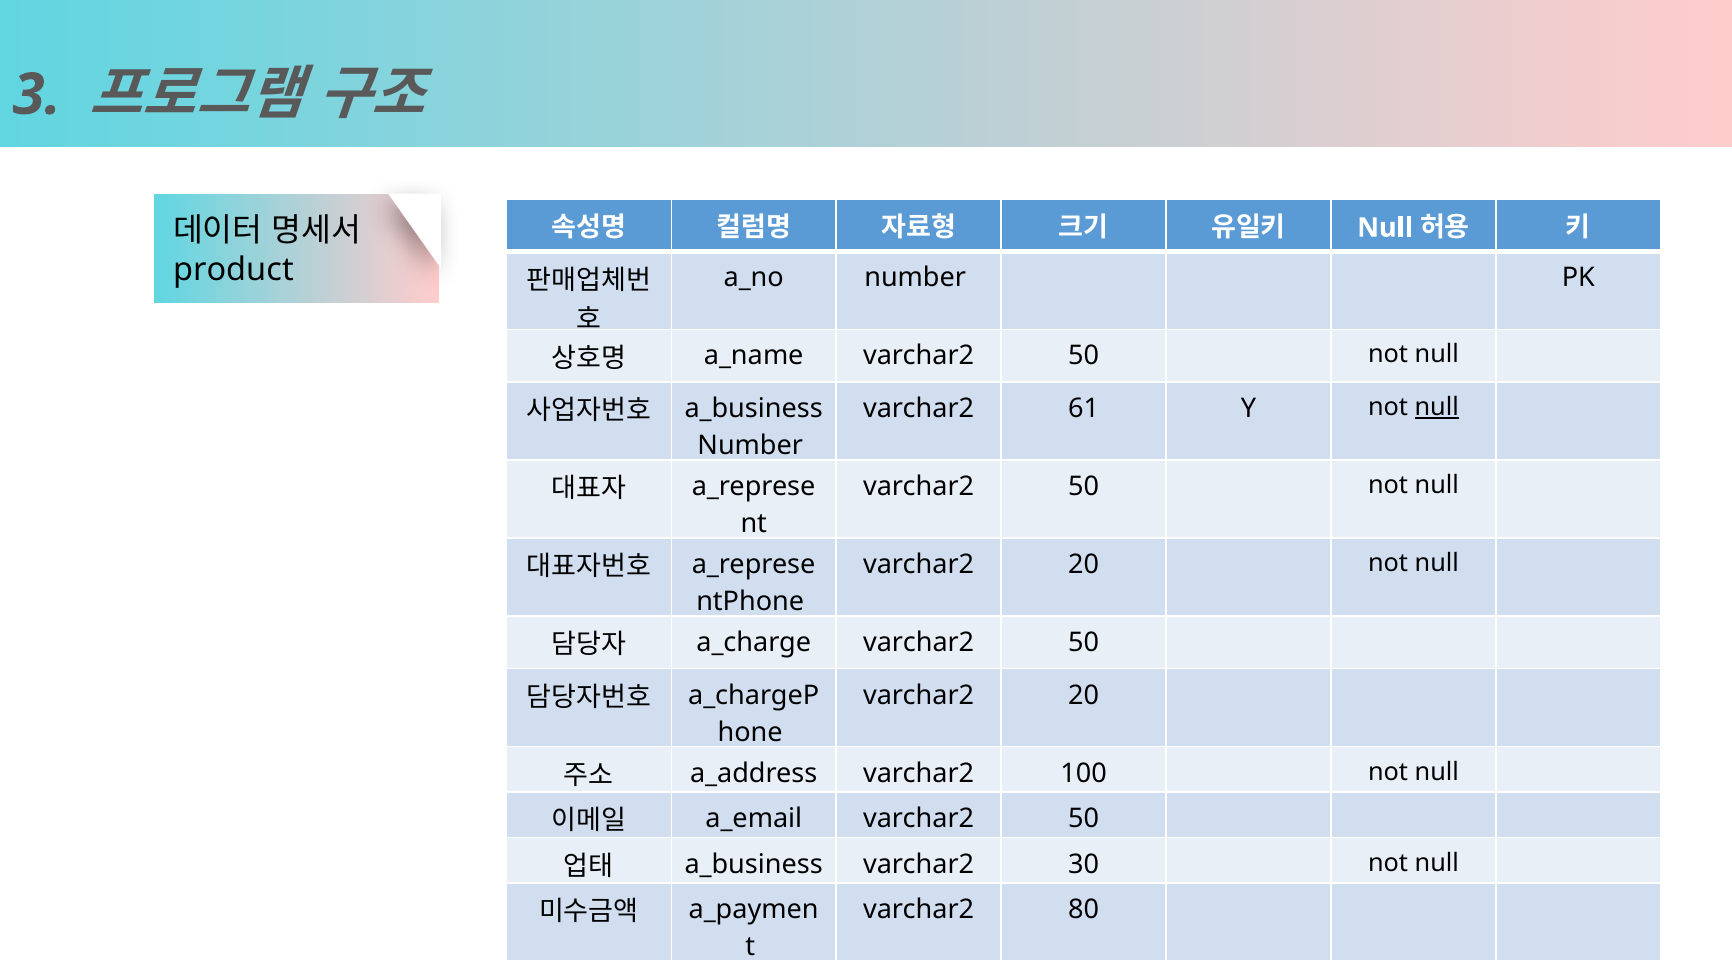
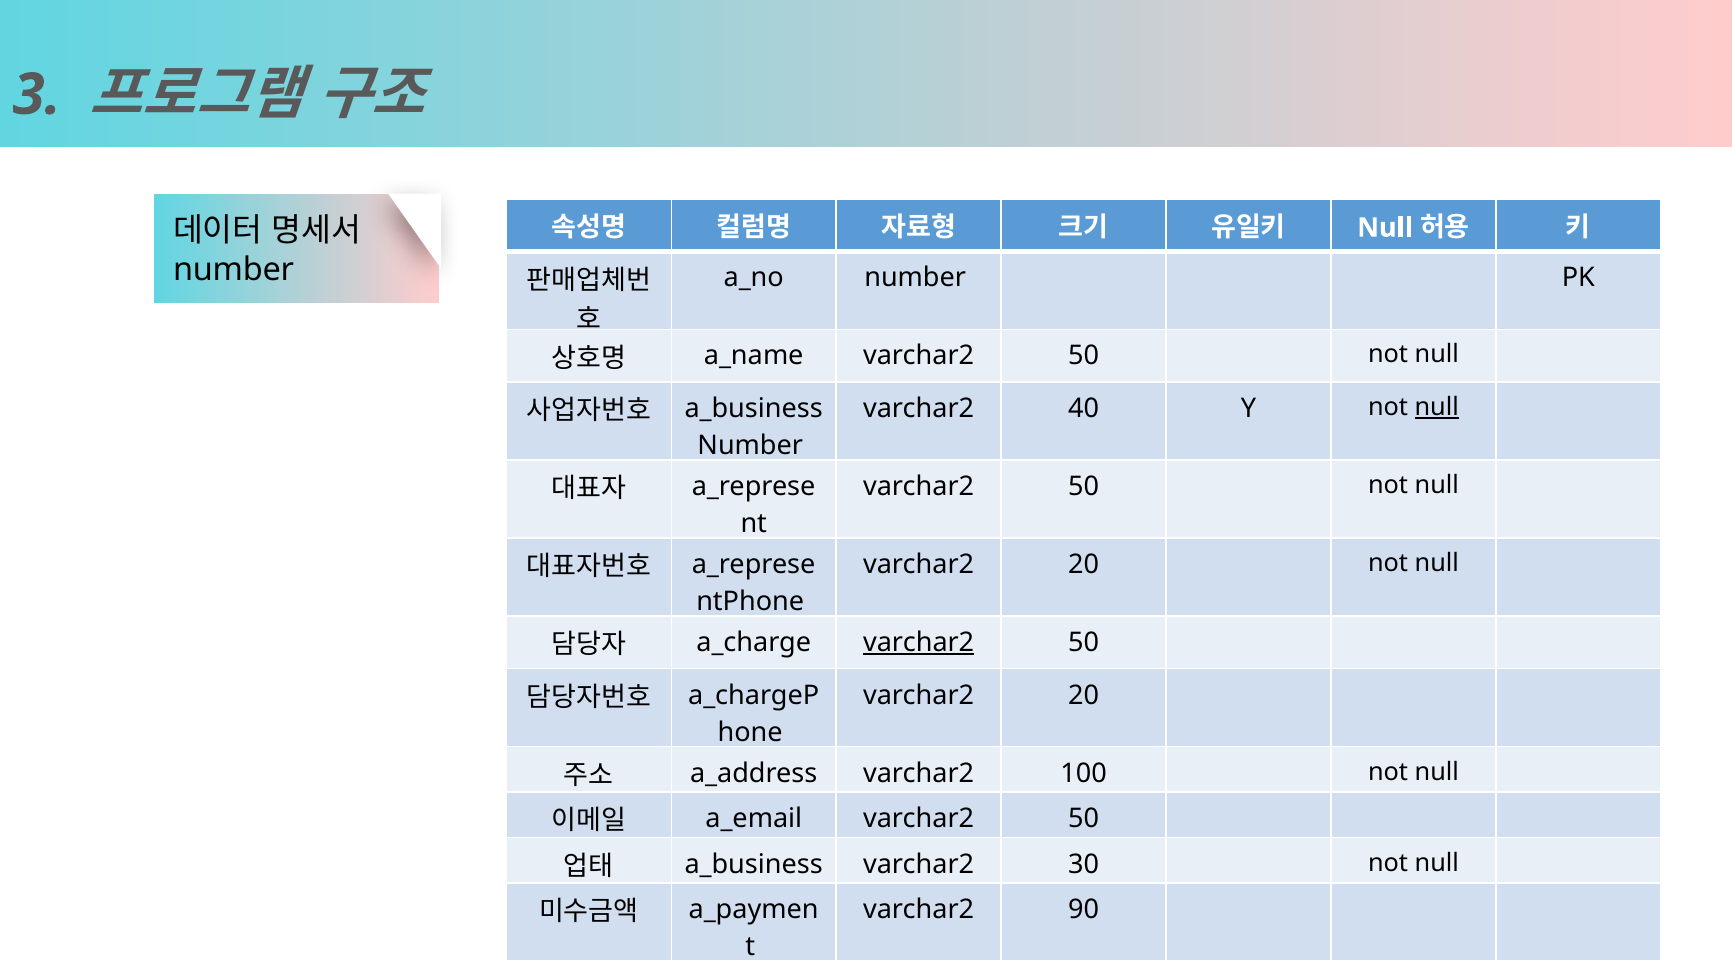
product: product -> number (234, 270)
61: 61 -> 40 (1084, 409)
varchar2 underline: none -> present (919, 643)
80: 80 -> 90 (1084, 910)
